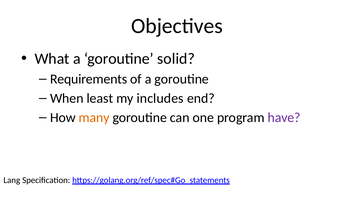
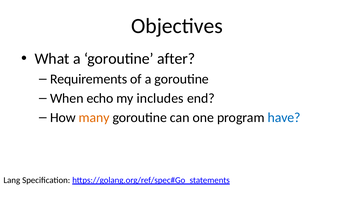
solid: solid -> after (176, 59)
least: least -> echo (100, 98)
have colour: purple -> blue (284, 118)
